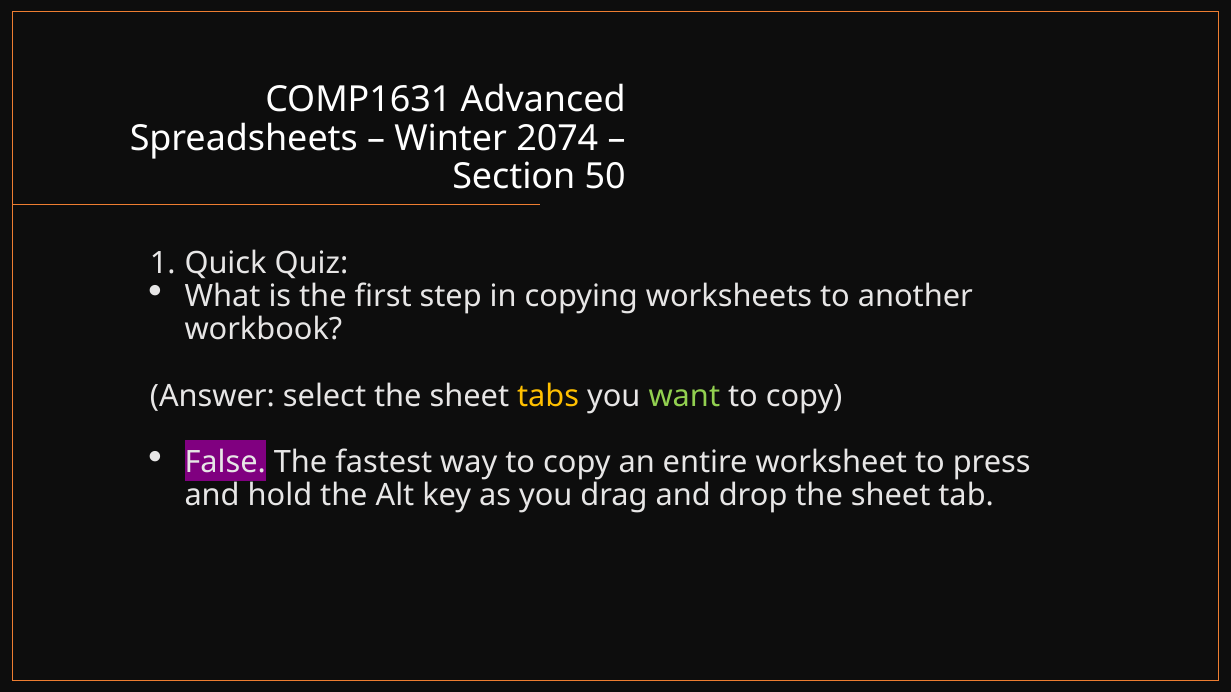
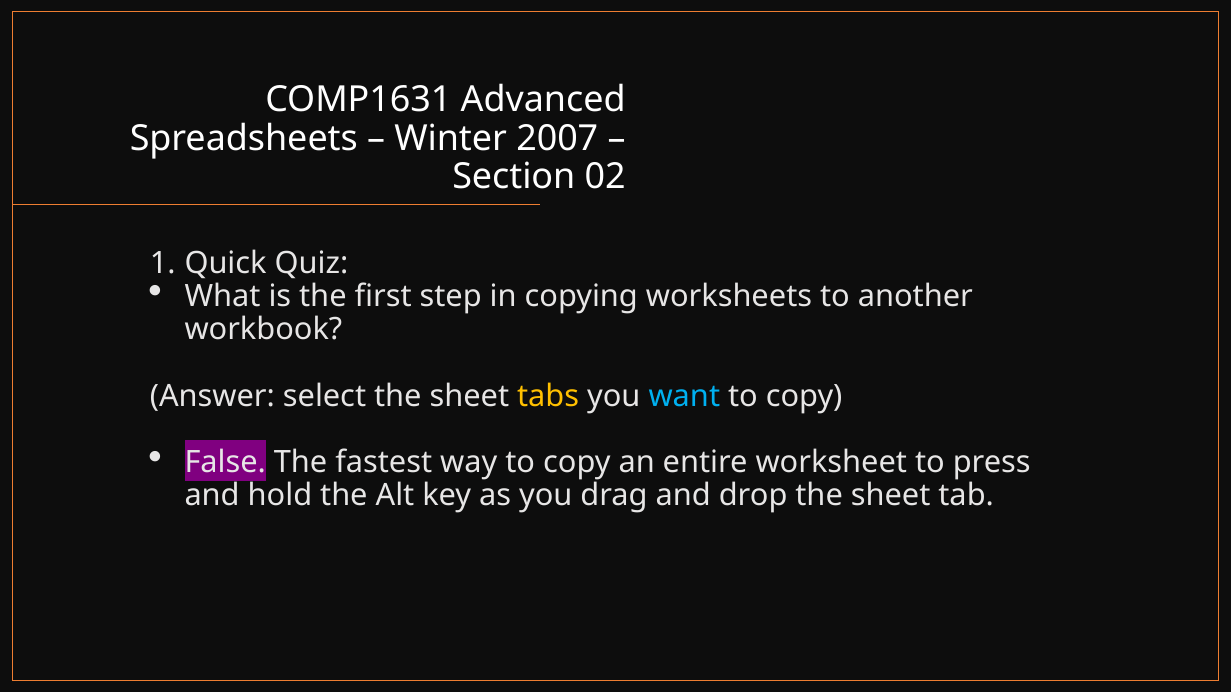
2074: 2074 -> 2007 (557, 139)
50: 50 -> 02 (605, 177)
want colour: light green -> light blue (684, 396)
